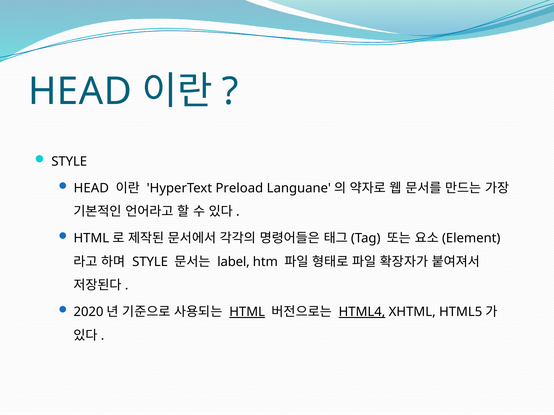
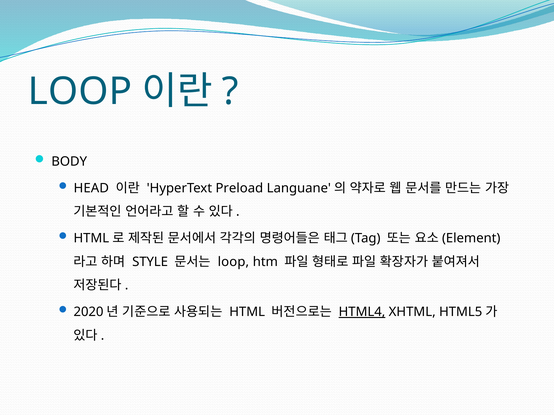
HEAD: HEAD -> LOOP (80, 91)
STYLE: STYLE -> BODY (69, 162)
label: label -> loop (233, 262)
HTML underline: present -> none (247, 312)
